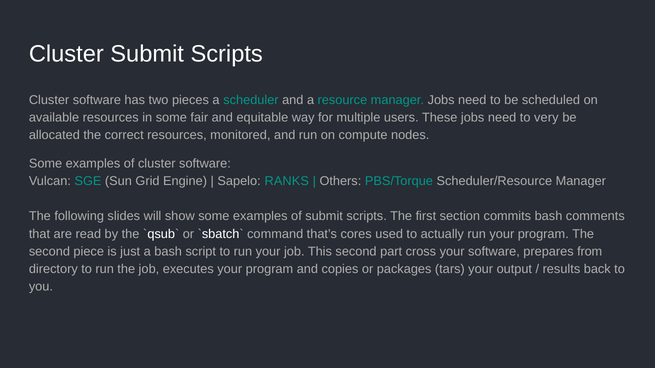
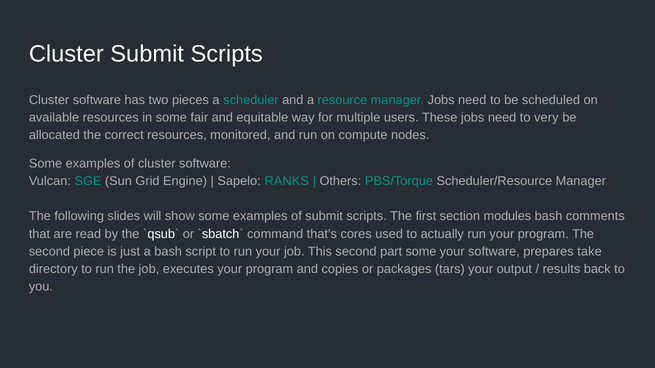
commits: commits -> modules (507, 217)
part cross: cross -> some (421, 252)
from: from -> take (590, 252)
